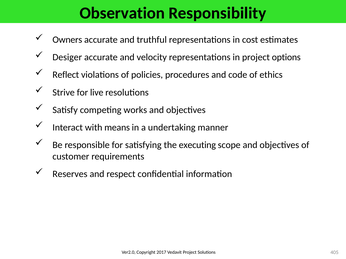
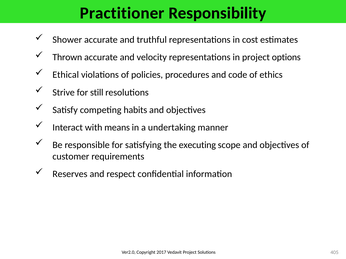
Observation: Observation -> Practitioner (122, 13)
Owners: Owners -> Shower (67, 40)
Desiger: Desiger -> Thrown (67, 57)
Reflect: Reflect -> Ethical (66, 75)
live: live -> still (97, 93)
works: works -> habits (135, 110)
